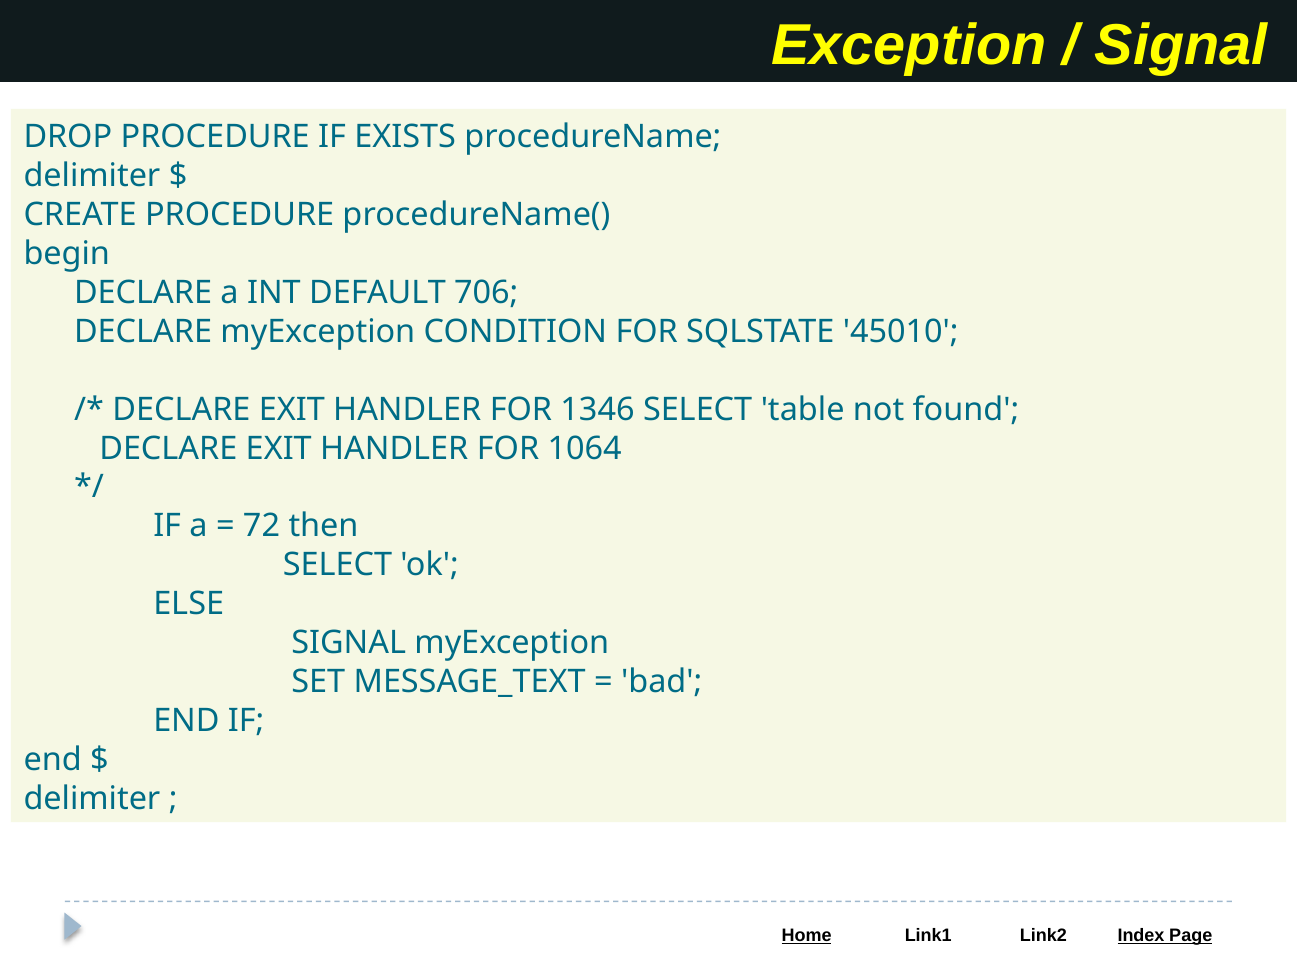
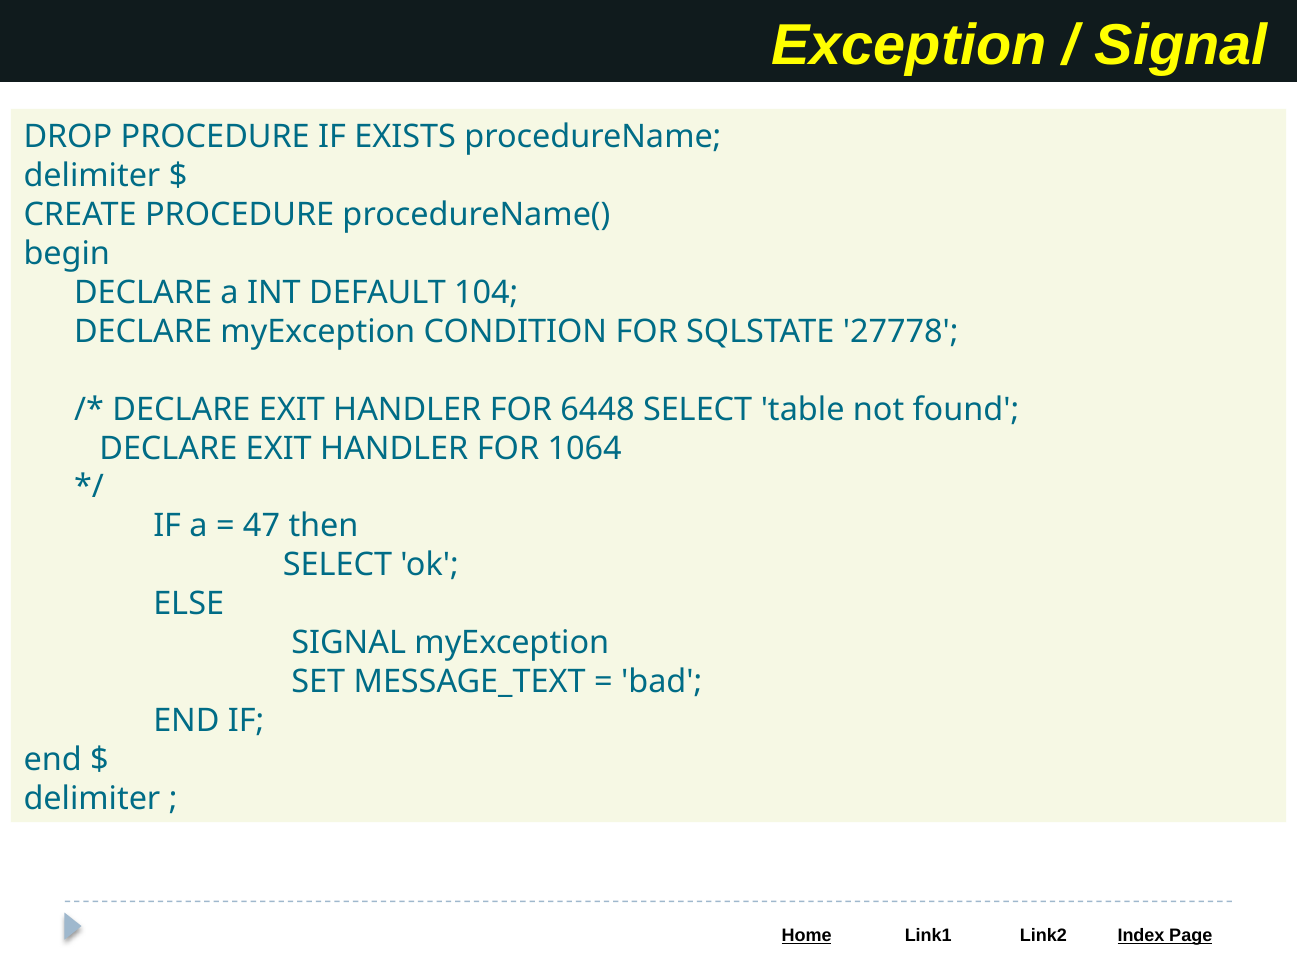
706: 706 -> 104 (486, 293)
45010: 45010 -> 27778 (901, 331)
1346: 1346 -> 6448 (598, 409)
72: 72 -> 47 (262, 526)
